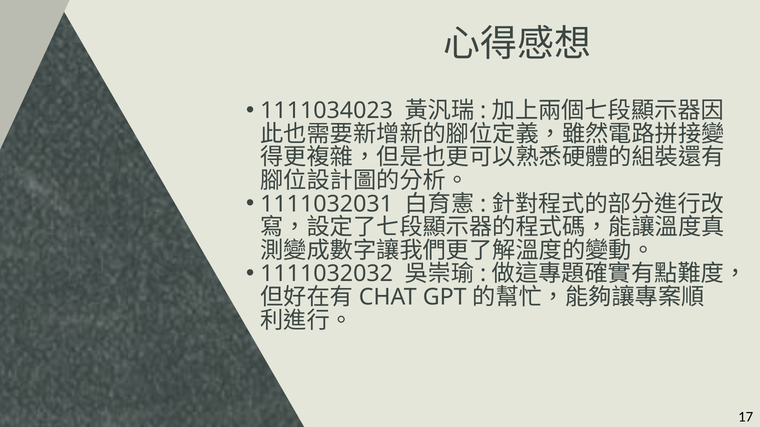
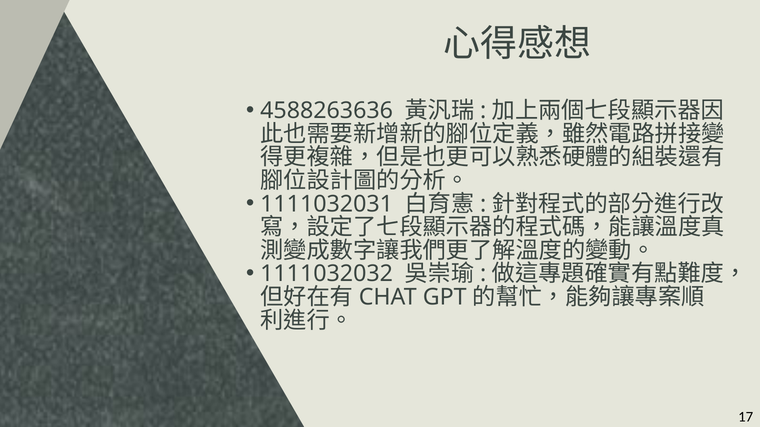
1111034023: 1111034023 -> 4588263636 (327, 111)
